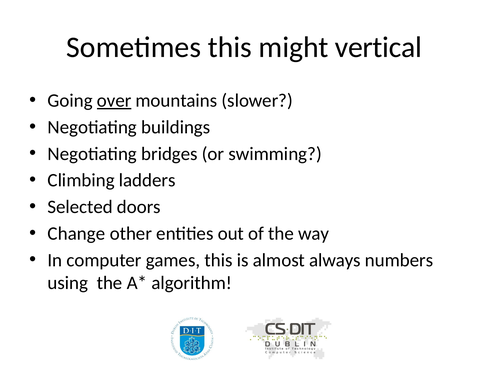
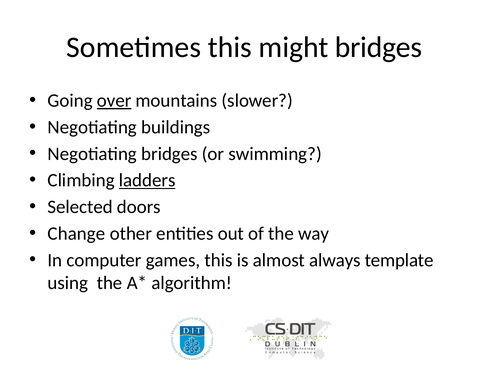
might vertical: vertical -> bridges (378, 47)
ladders underline: none -> present (147, 180)
numbers: numbers -> template (399, 260)
